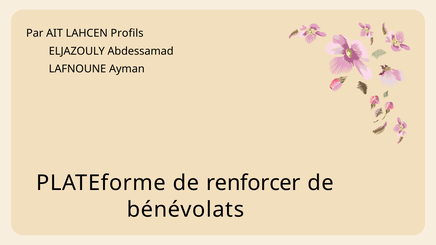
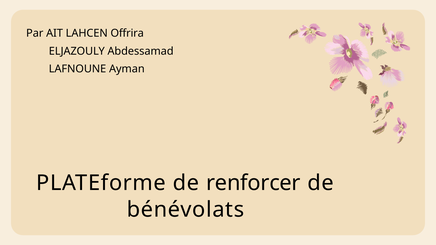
Profils: Profils -> Offrira (127, 33)
